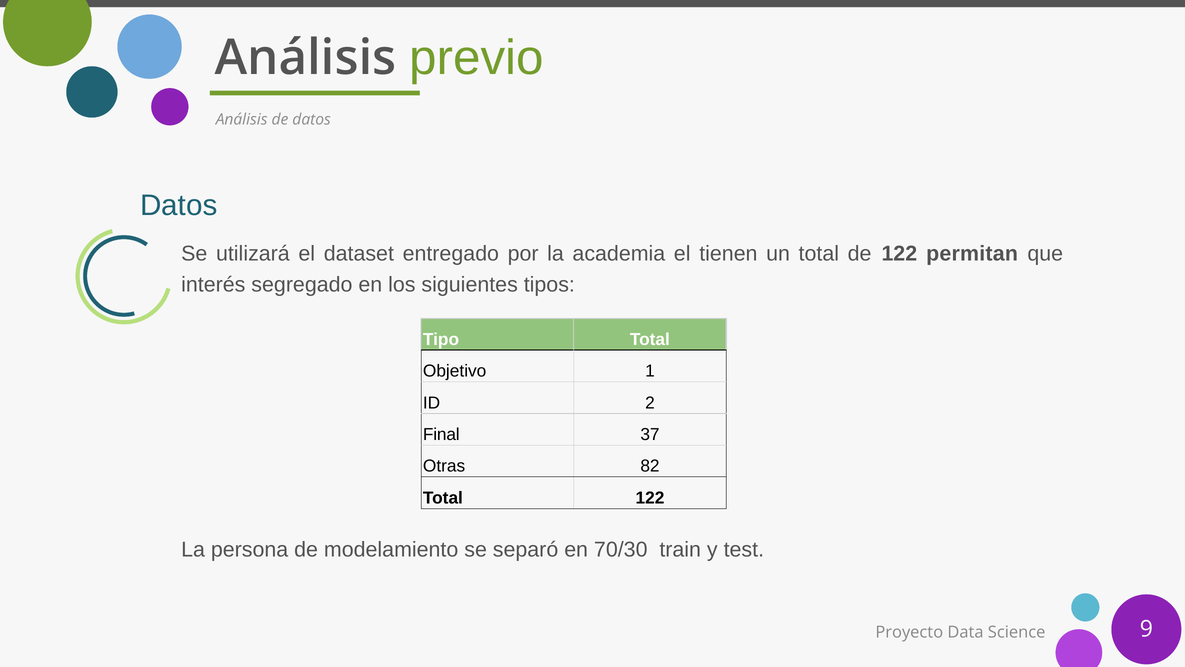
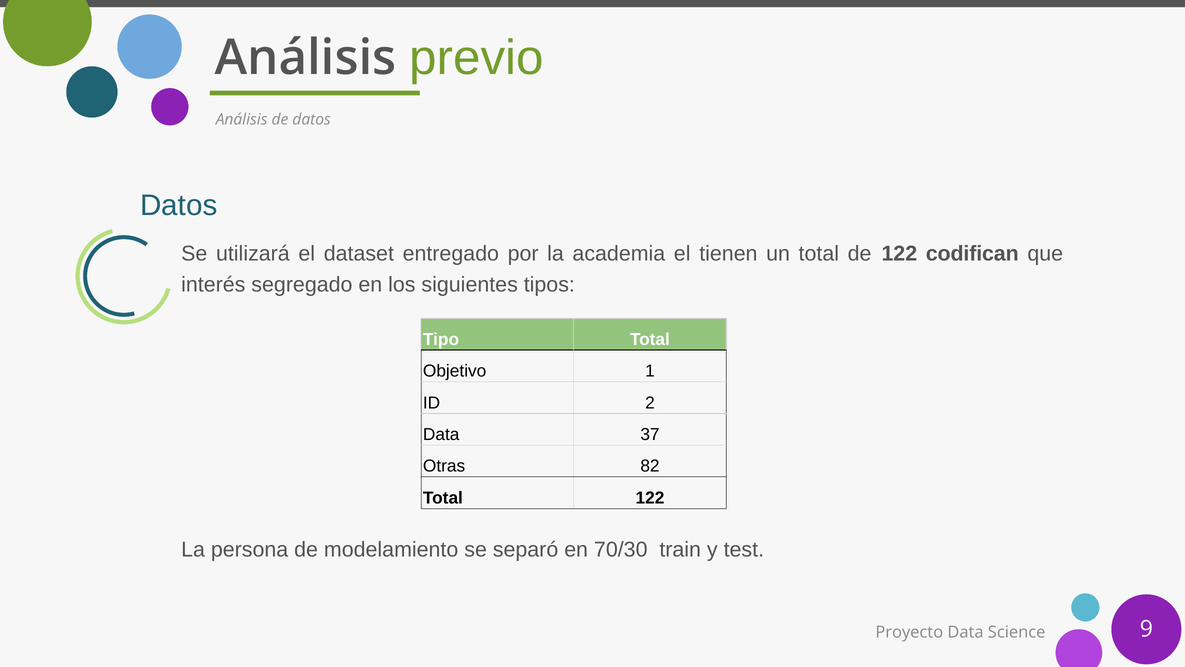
permitan: permitan -> codifican (972, 254)
Final: Final -> Data (441, 434)
